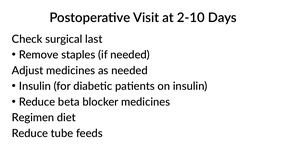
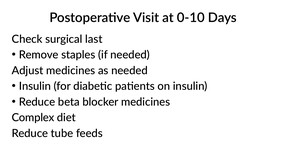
2-10: 2-10 -> 0-10 (191, 18)
Regimen: Regimen -> Complex (33, 117)
